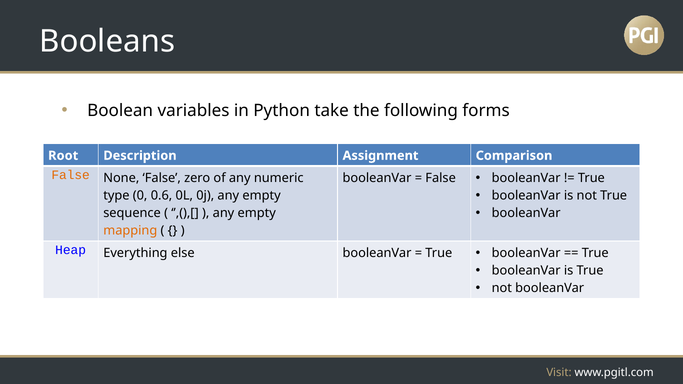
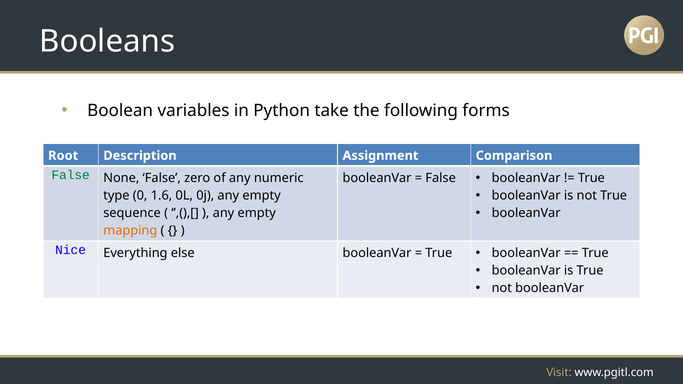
False colour: orange -> green (71, 175)
0.6: 0.6 -> 1.6 (162, 196)
Heap: Heap -> Nice (71, 250)
